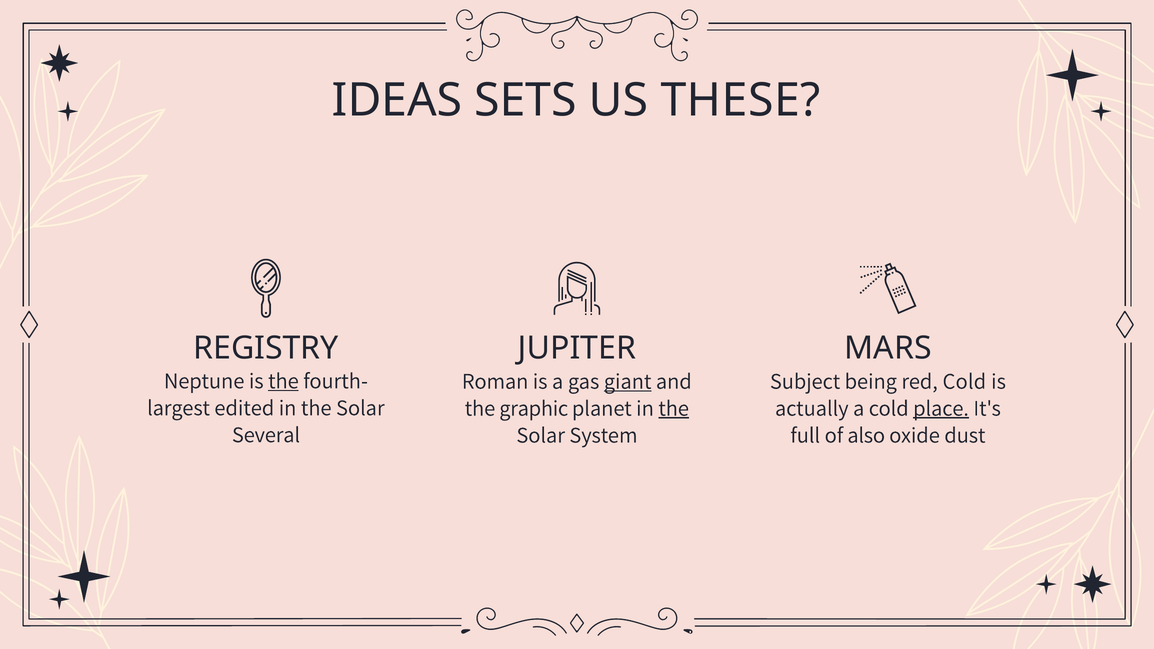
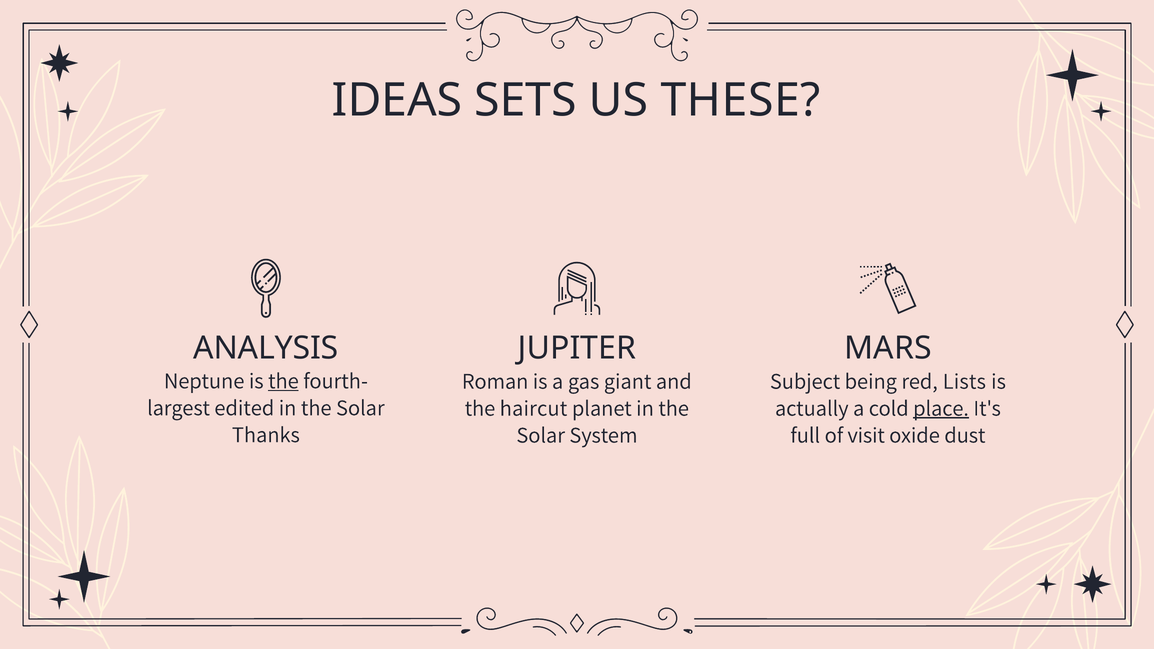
REGISTRY: REGISTRY -> ANALYSIS (266, 348)
giant underline: present -> none (628, 381)
red Cold: Cold -> Lists (964, 381)
graphic: graphic -> haircut (533, 408)
the underline: present -> none (674, 408)
Several: Several -> Thanks (266, 435)
also: also -> visit (866, 435)
